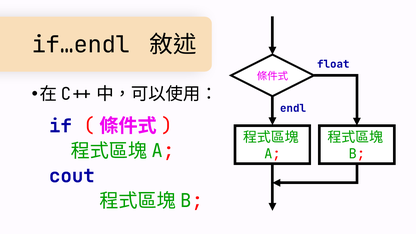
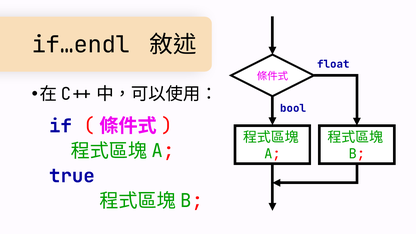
endl: endl -> bool (293, 108)
cout: cout -> true (72, 176)
